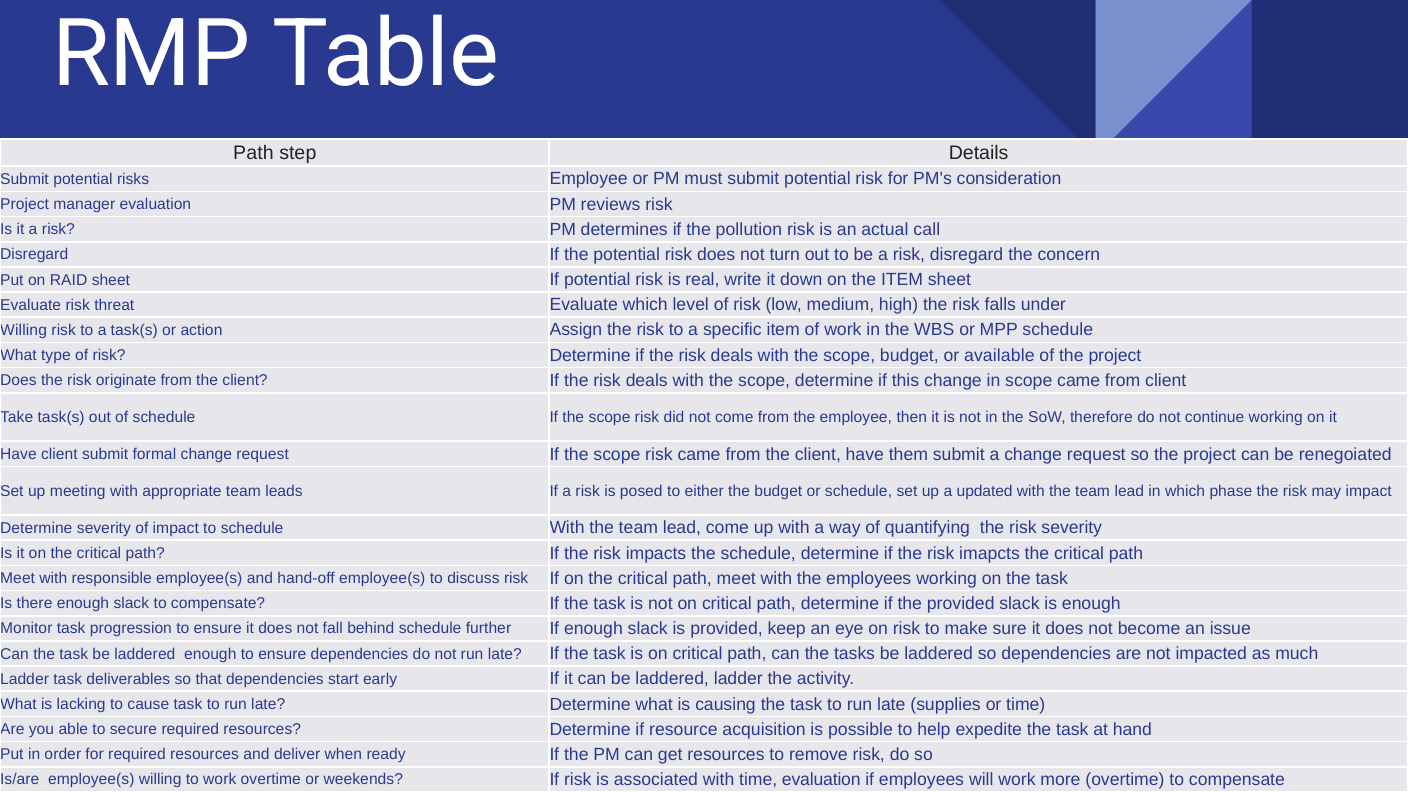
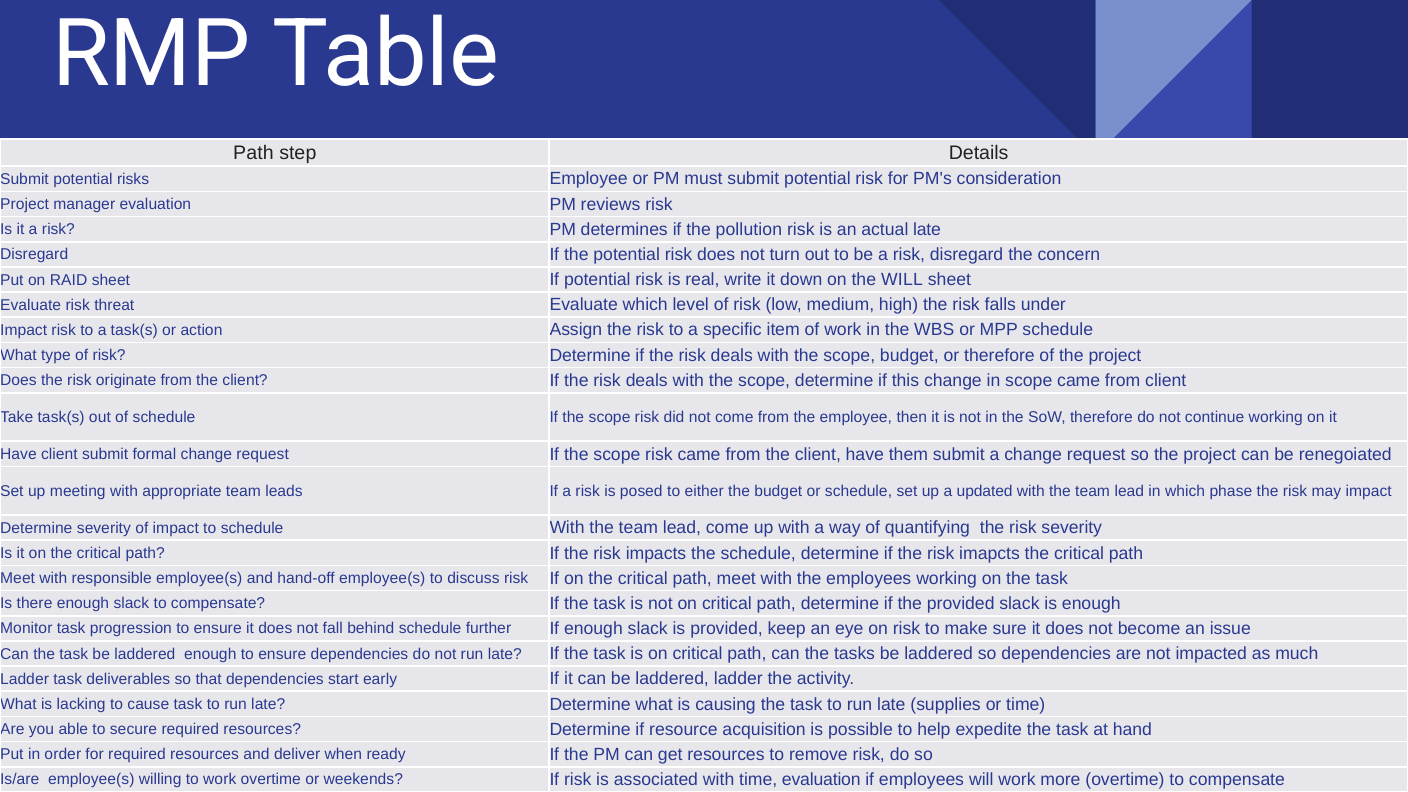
actual call: call -> late (927, 229)
the ITEM: ITEM -> WILL (902, 280)
Willing: Willing -> Impact (24, 330)
or available: available -> therefore (999, 355)
